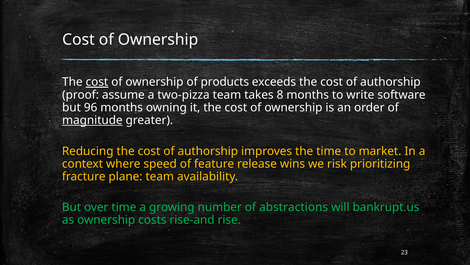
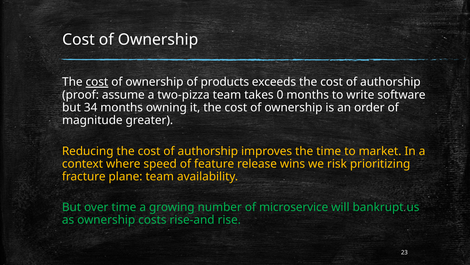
8: 8 -> 0 (280, 95)
96: 96 -> 34 (91, 107)
magnitude underline: present -> none (92, 120)
abstractions: abstractions -> microservice (294, 207)
